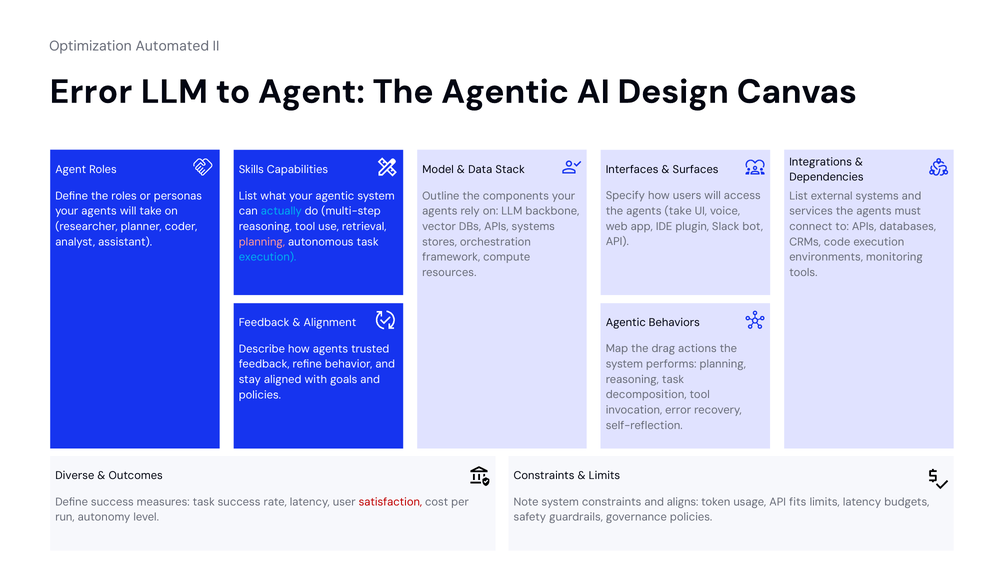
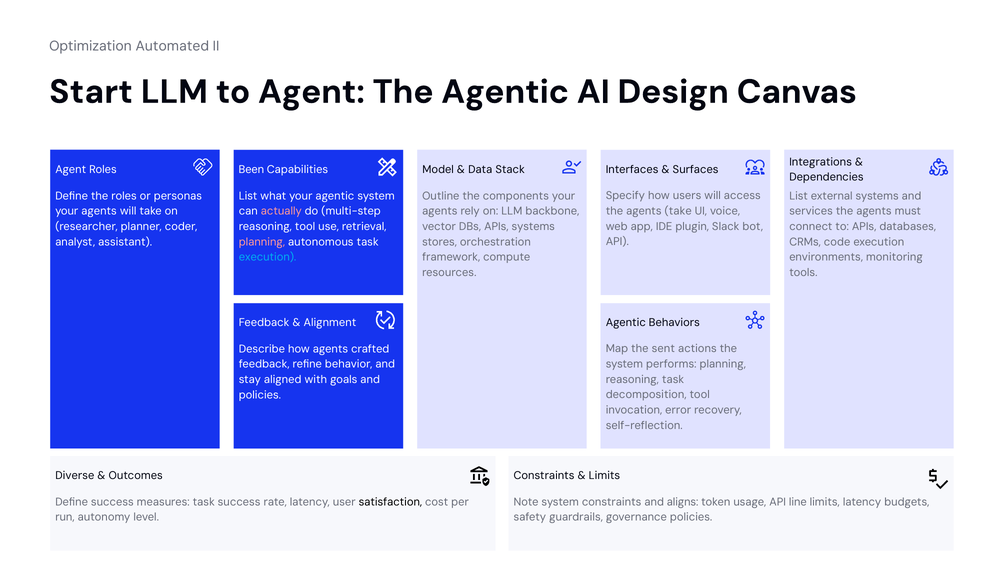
Error: Error -> Start (91, 92)
Skills: Skills -> Been (251, 169)
actually colour: light blue -> pink (281, 211)
drag: drag -> sent (663, 349)
trusted: trusted -> crafted (370, 349)
satisfaction colour: red -> black (390, 502)
fits: fits -> line (798, 502)
